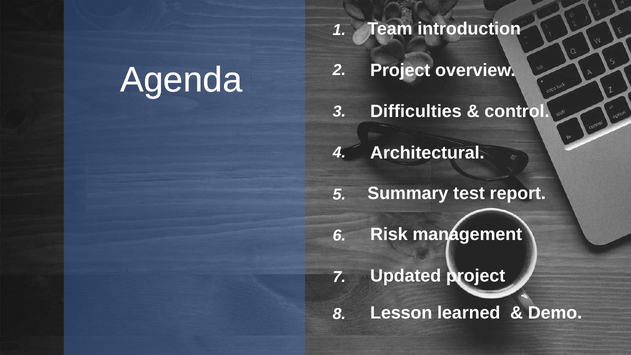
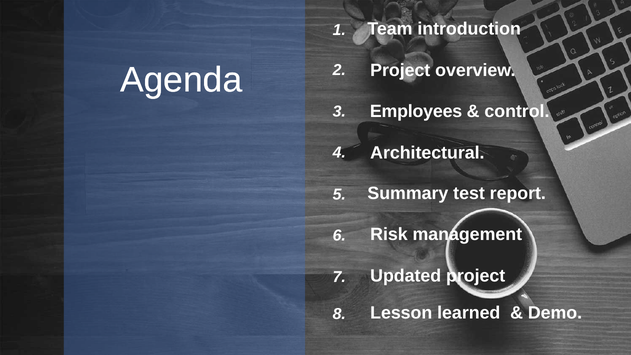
Difficulties: Difficulties -> Employees (416, 112)
